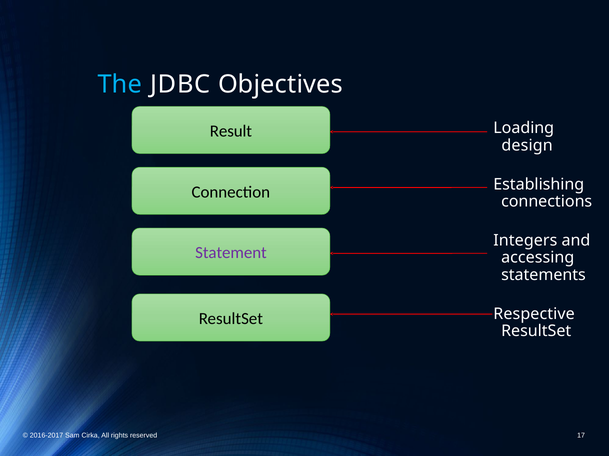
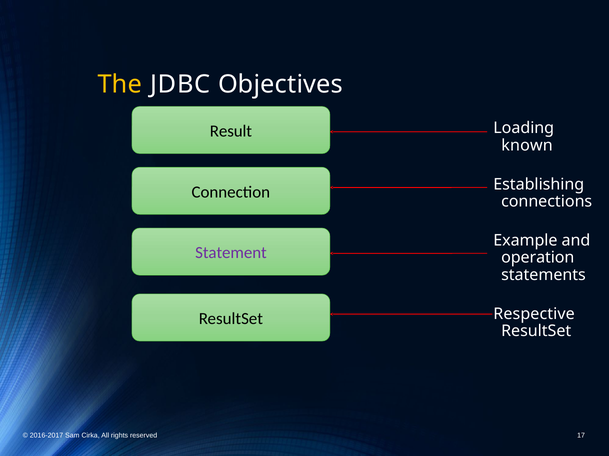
The colour: light blue -> yellow (120, 85)
design: design -> known (527, 146)
Integers: Integers -> Example (525, 241)
accessing: accessing -> operation (538, 258)
